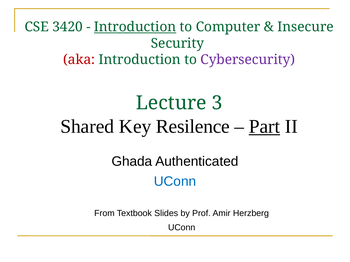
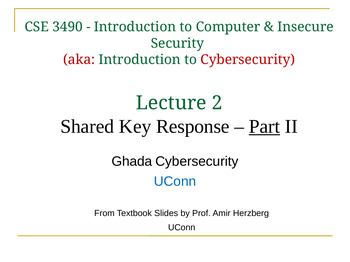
3420: 3420 -> 3490 (68, 27)
Introduction underline: present -> none (135, 27)
Cybersecurity colour: purple -> red (248, 60)
3: 3 -> 2 (217, 103)
Resilence: Resilence -> Response (193, 127)
Ghada Authenticated: Authenticated -> Cybersecurity (197, 162)
